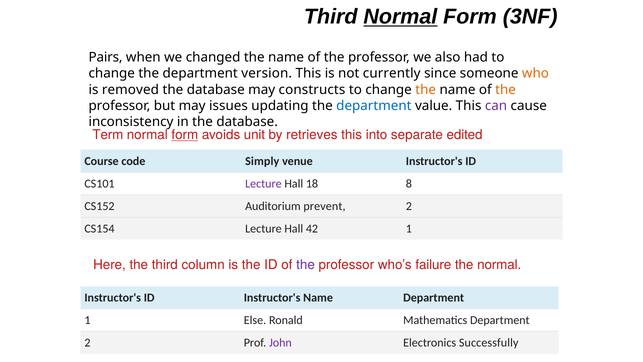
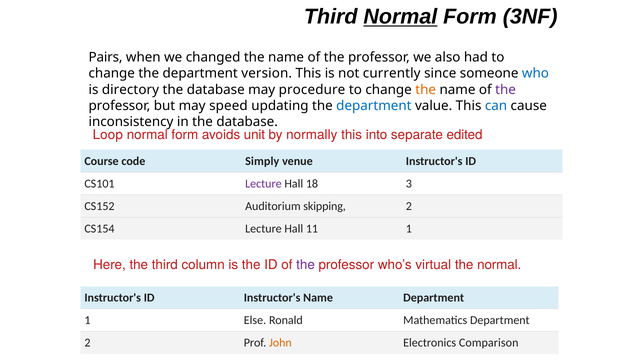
who colour: orange -> blue (535, 74)
removed: removed -> directory (130, 90)
constructs: constructs -> procedure (312, 90)
the colour: orange -> purple (506, 90)
issues: issues -> speed (228, 106)
can colour: purple -> blue (496, 106)
Term: Term -> Loop (108, 135)
form underline: present -> none (185, 135)
retrieves: retrieves -> normally (312, 135)
8: 8 -> 3 (409, 184)
prevent: prevent -> skipping (325, 206)
42: 42 -> 11 (312, 229)
failure: failure -> virtual (433, 265)
John colour: purple -> orange (280, 343)
Successfully: Successfully -> Comparison (489, 343)
